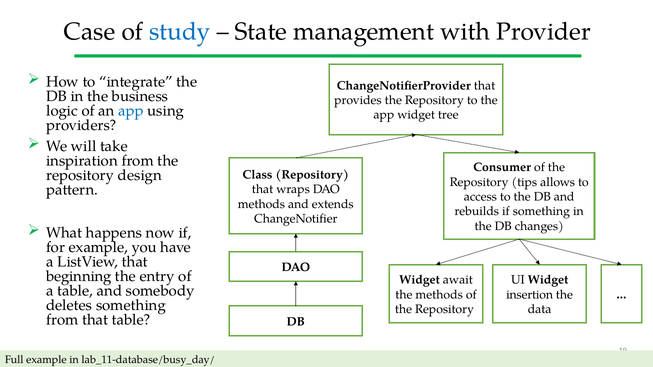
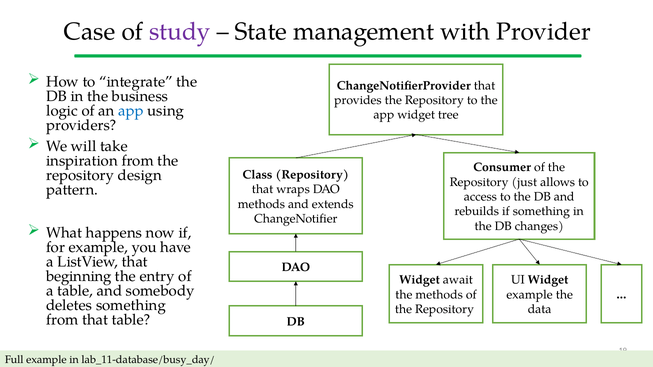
study colour: blue -> purple (180, 32)
tips: tips -> just (524, 182)
insertion: insertion -> example (530, 295)
